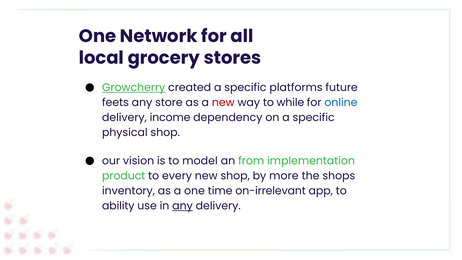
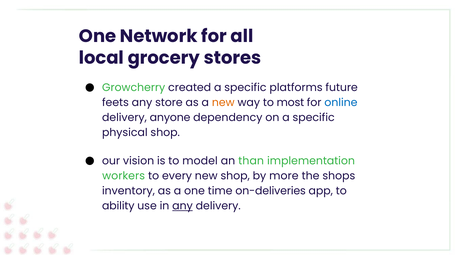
Growcherry underline: present -> none (134, 87)
new colour: red -> orange (223, 102)
while: while -> most (290, 102)
income: income -> anyone (170, 118)
from: from -> than (251, 161)
product: product -> workers (124, 176)
on-irrelevant: on-irrelevant -> on-deliveries (271, 191)
